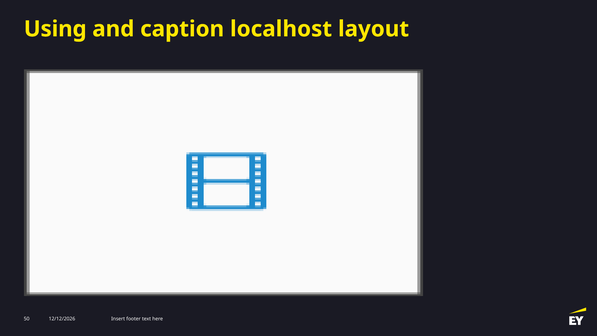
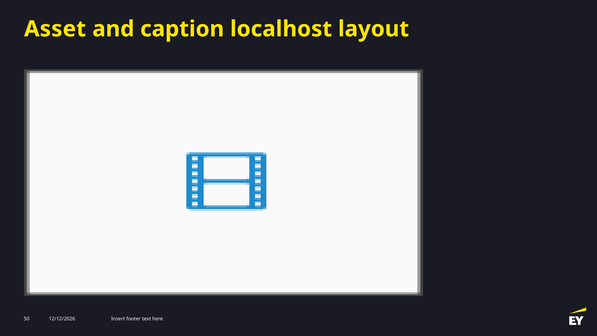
Using: Using -> Asset (55, 29)
